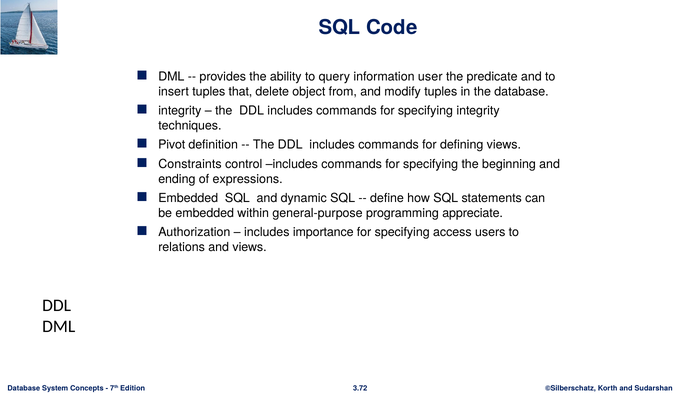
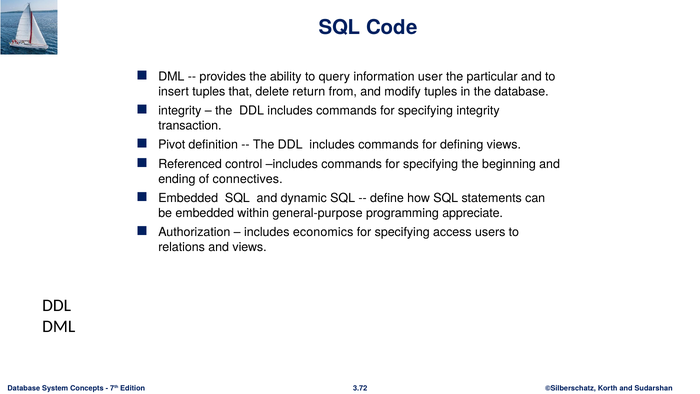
predicate: predicate -> particular (492, 77)
object: object -> return (309, 91)
techniques: techniques -> transaction (190, 126)
Constraints: Constraints -> Referenced (190, 164)
expressions: expressions -> connectives (248, 179)
importance: importance -> economics (323, 232)
